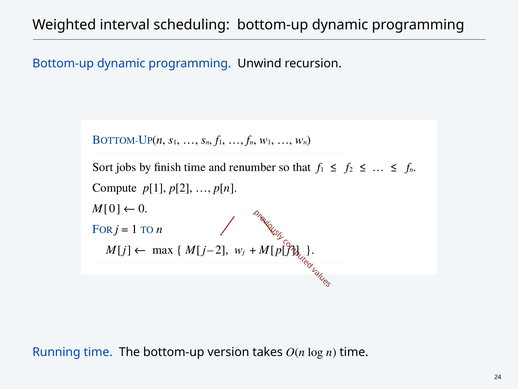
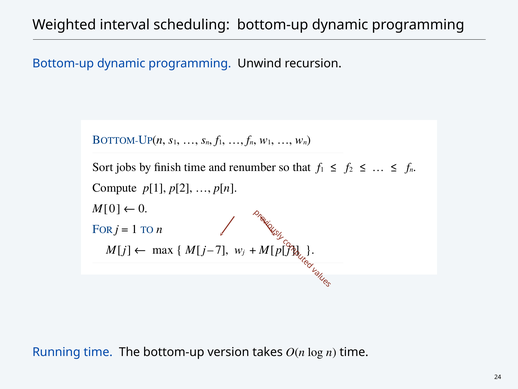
2: 2 -> 7 (222, 250)
